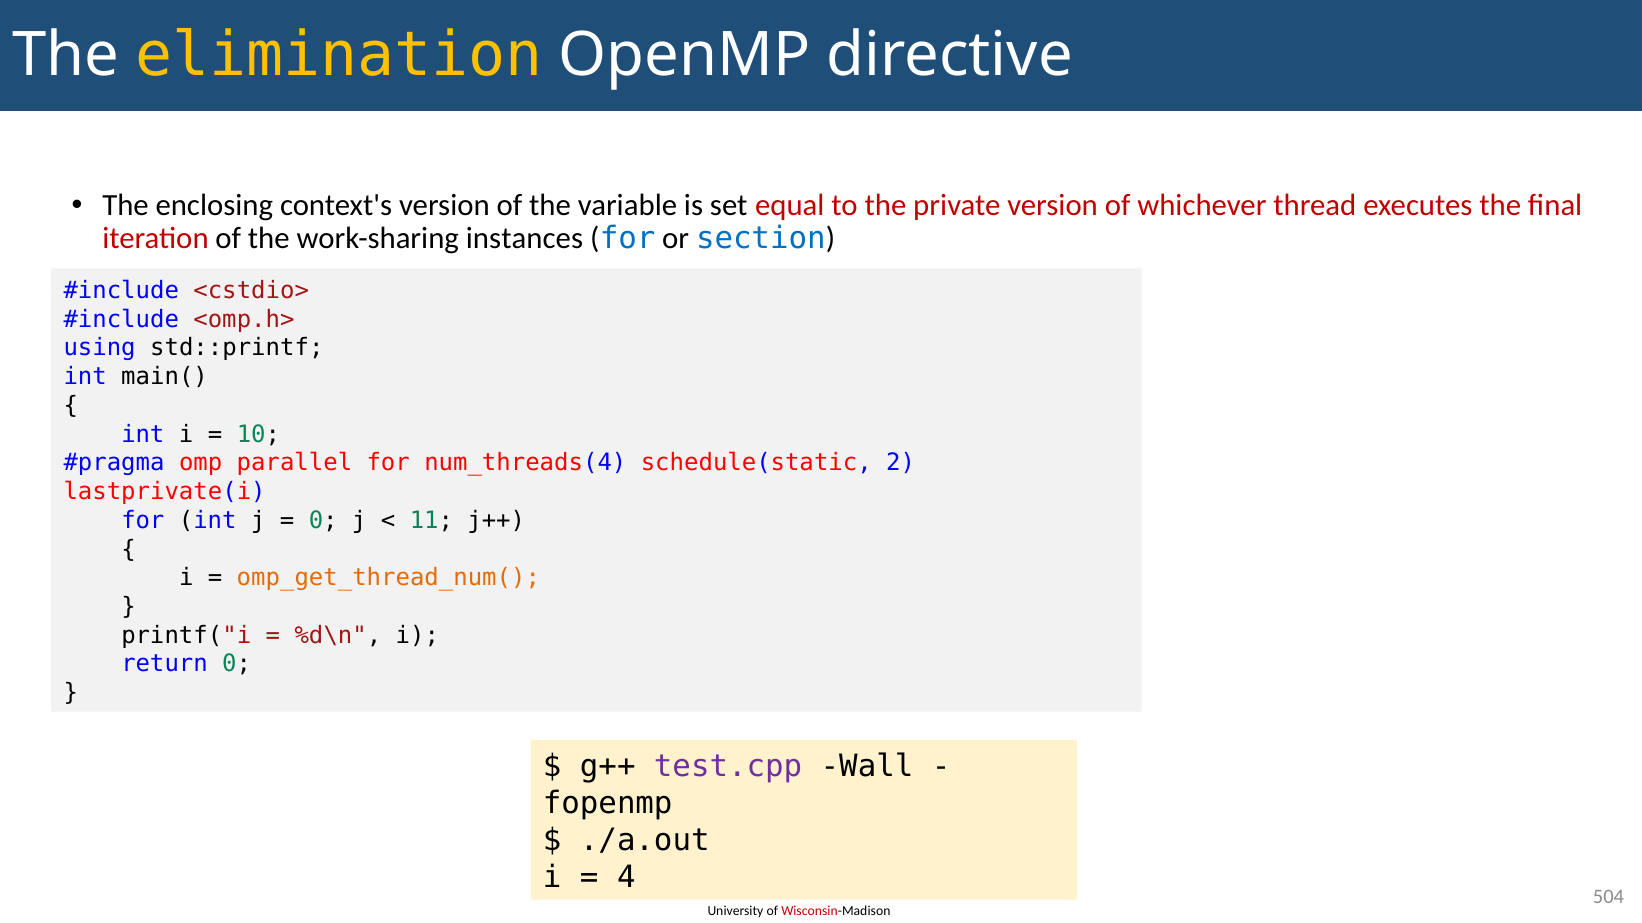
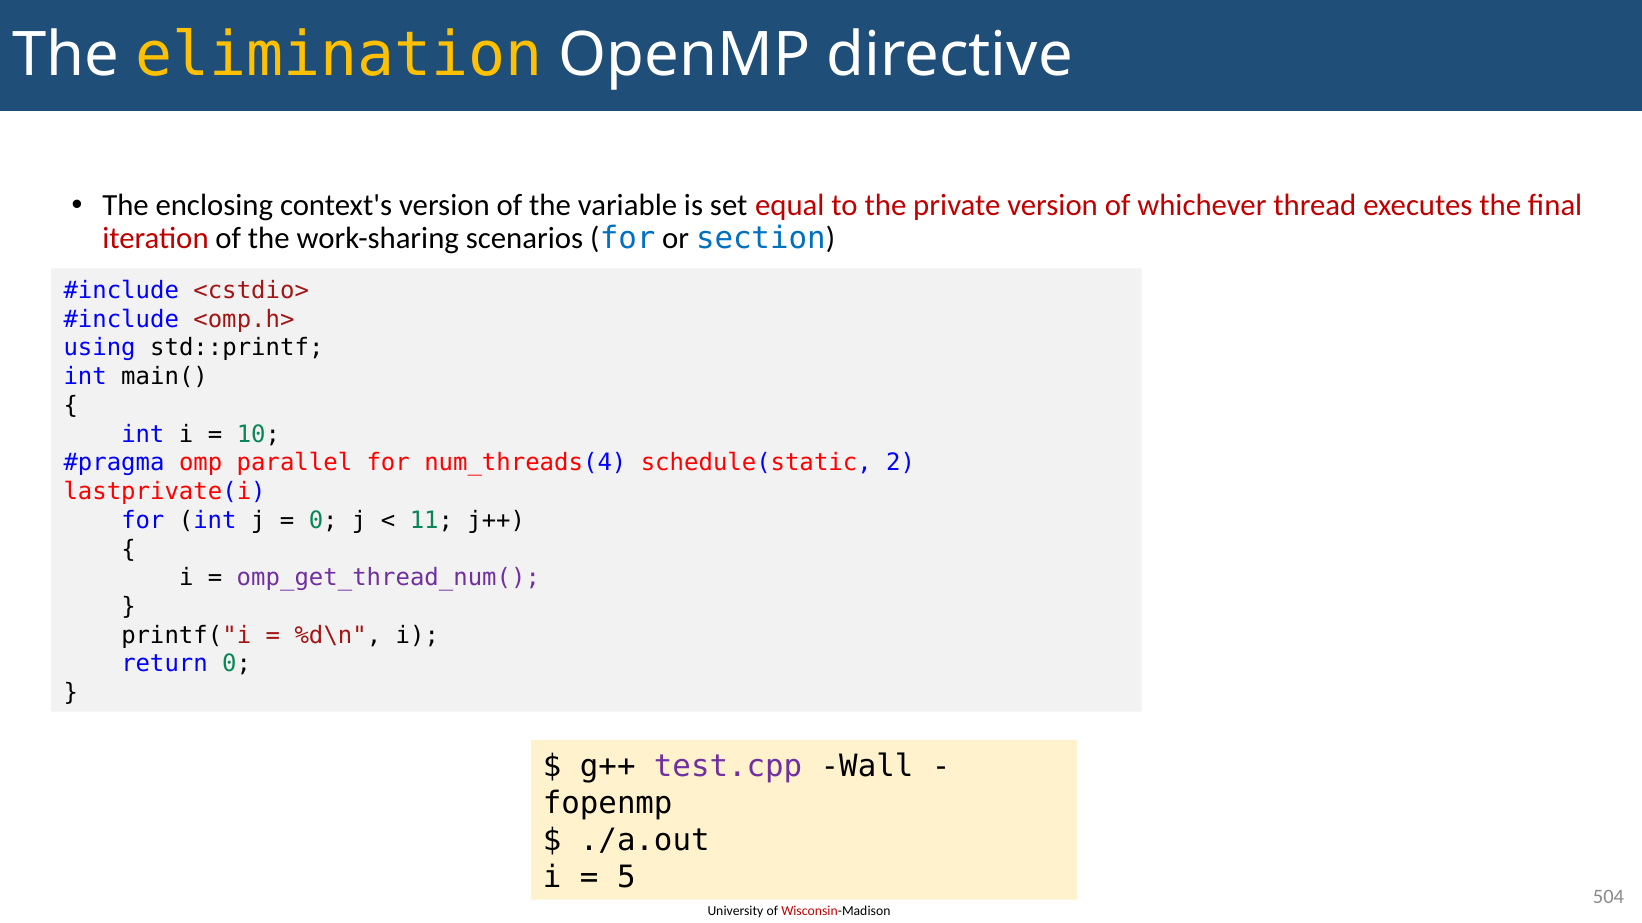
instances: instances -> scenarios (524, 239)
omp_get_thread_num( colour: orange -> purple (388, 578)
4: 4 -> 5 (626, 878)
